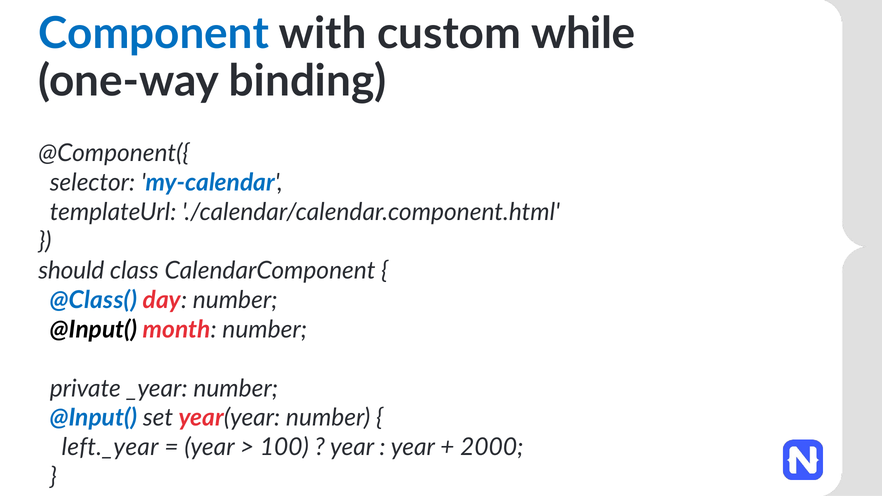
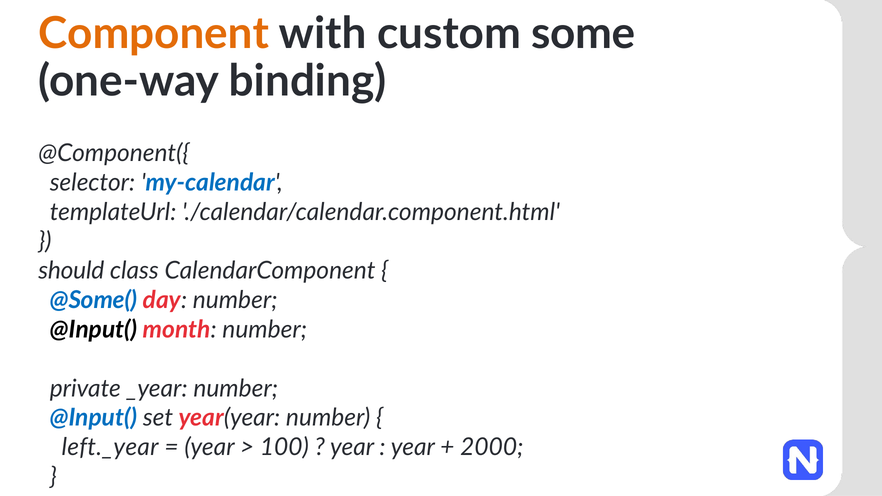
Component colour: blue -> orange (154, 34)
while: while -> some (583, 34)
@Class(: @Class( -> @Some( (94, 300)
